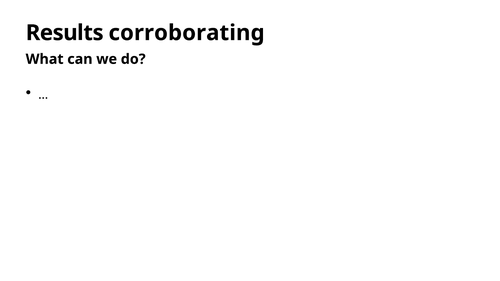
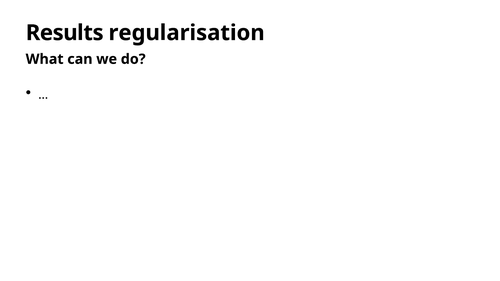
corroborating: corroborating -> regularisation (187, 33)
